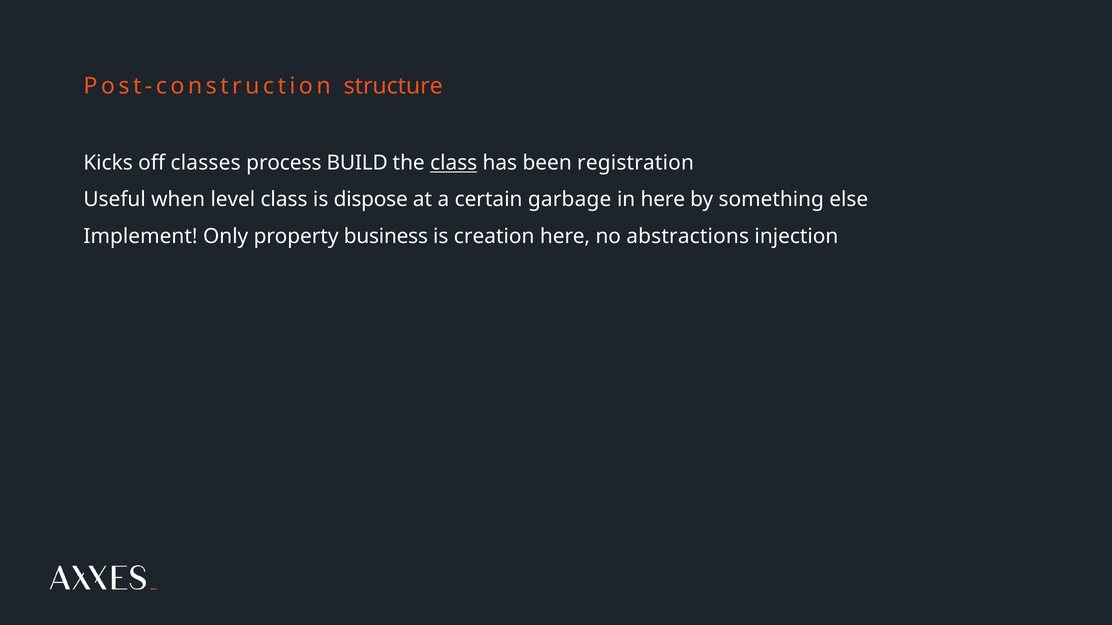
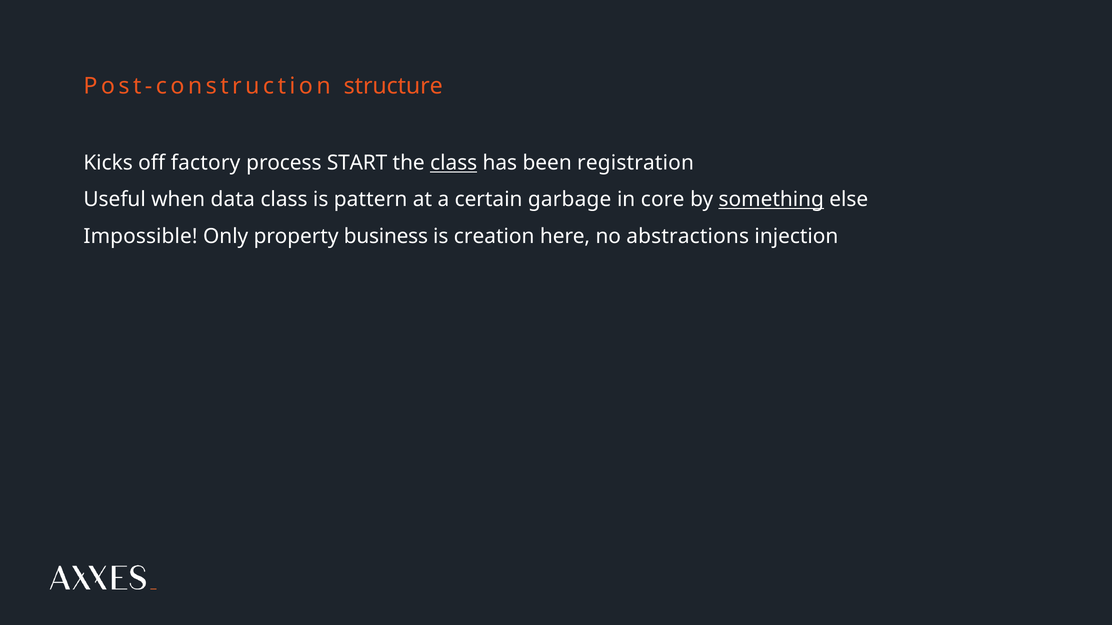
classes: classes -> factory (206, 163)
BUILD: BUILD -> START (357, 163)
level: level -> data (233, 200)
dispose: dispose -> pattern (371, 200)
in here: here -> core (663, 200)
something underline: none -> present (771, 200)
Implement: Implement -> Impossible (140, 236)
